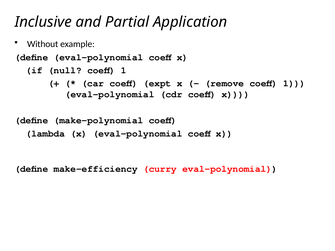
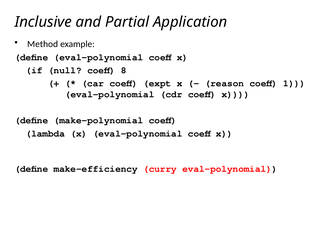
Without: Without -> Method (43, 44)
null coeff 1: 1 -> 8 (124, 70)
remove: remove -> reason (224, 83)
